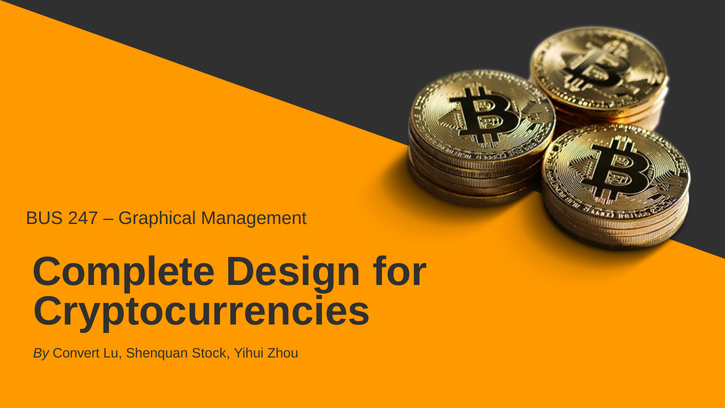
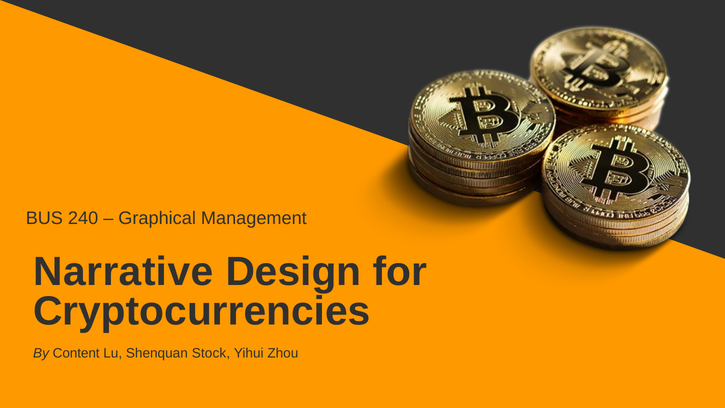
247: 247 -> 240 (83, 218)
Complete: Complete -> Narrative (123, 272)
Convert: Convert -> Content (76, 353)
